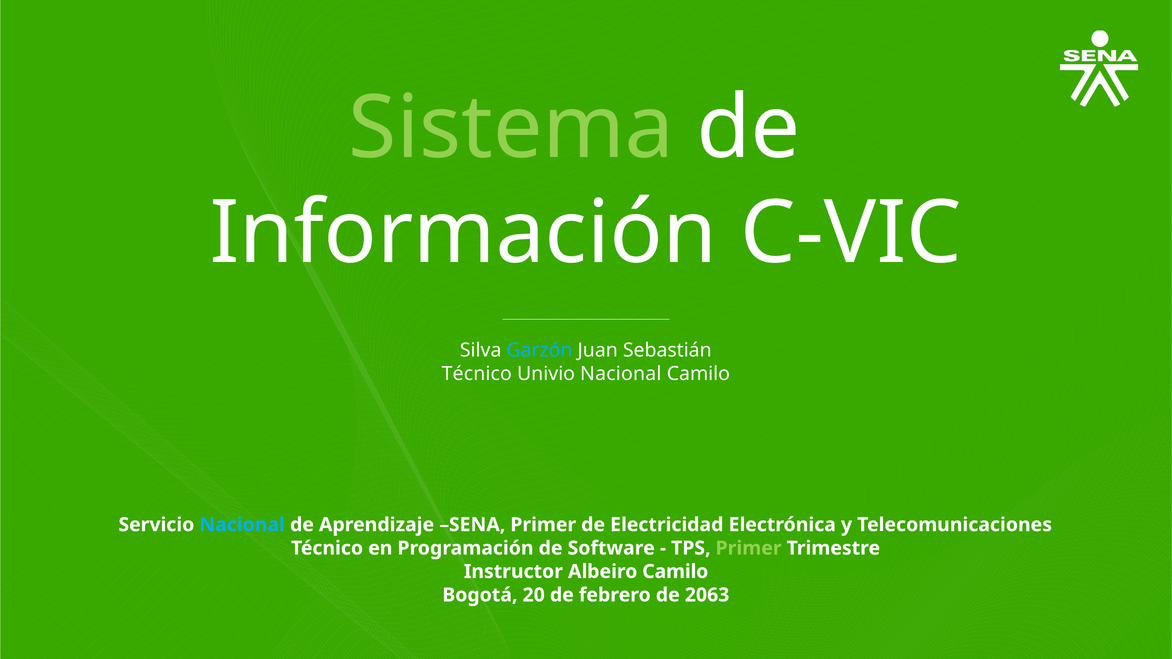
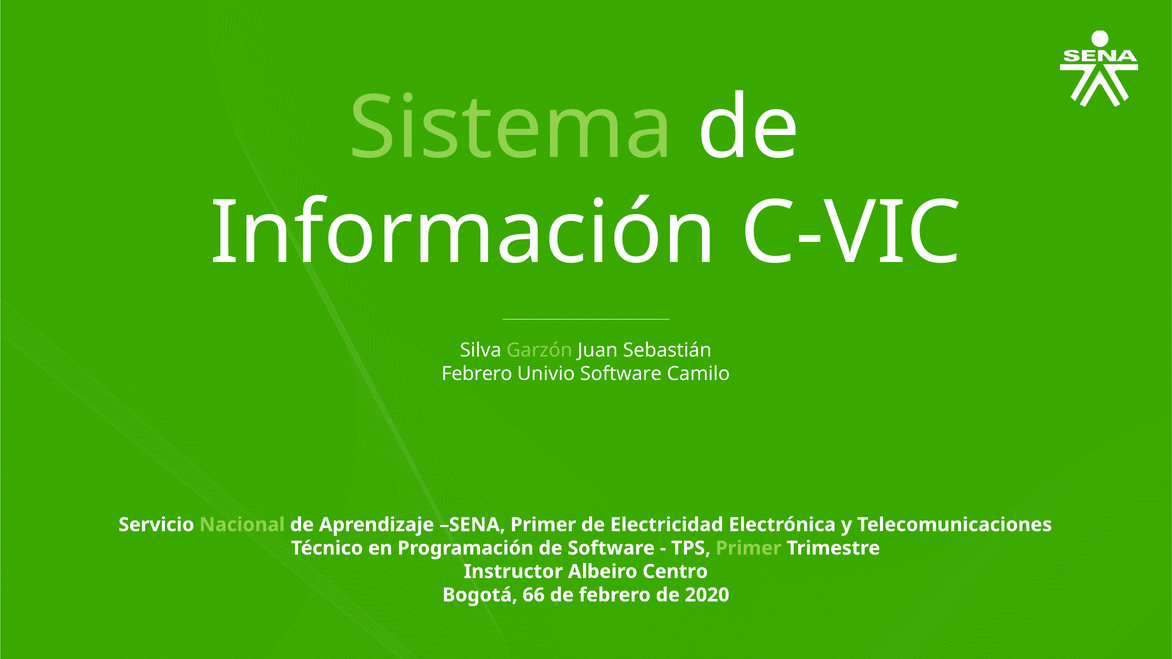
Garzón colour: light blue -> light green (539, 350)
Técnico: Técnico -> Febrero (477, 374)
Univio Nacional: Nacional -> Software (621, 374)
Nacional colour: light blue -> light green (242, 525)
Albeiro Camilo: Camilo -> Centro (675, 572)
20: 20 -> 66 (534, 595)
2063: 2063 -> 2020 (707, 595)
